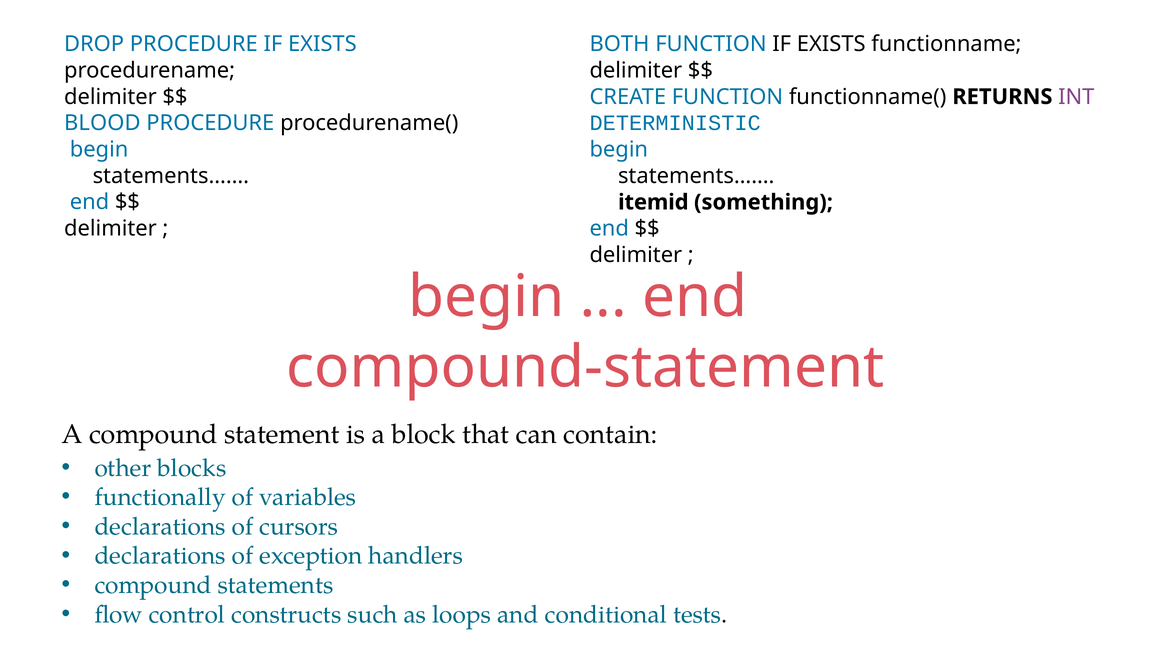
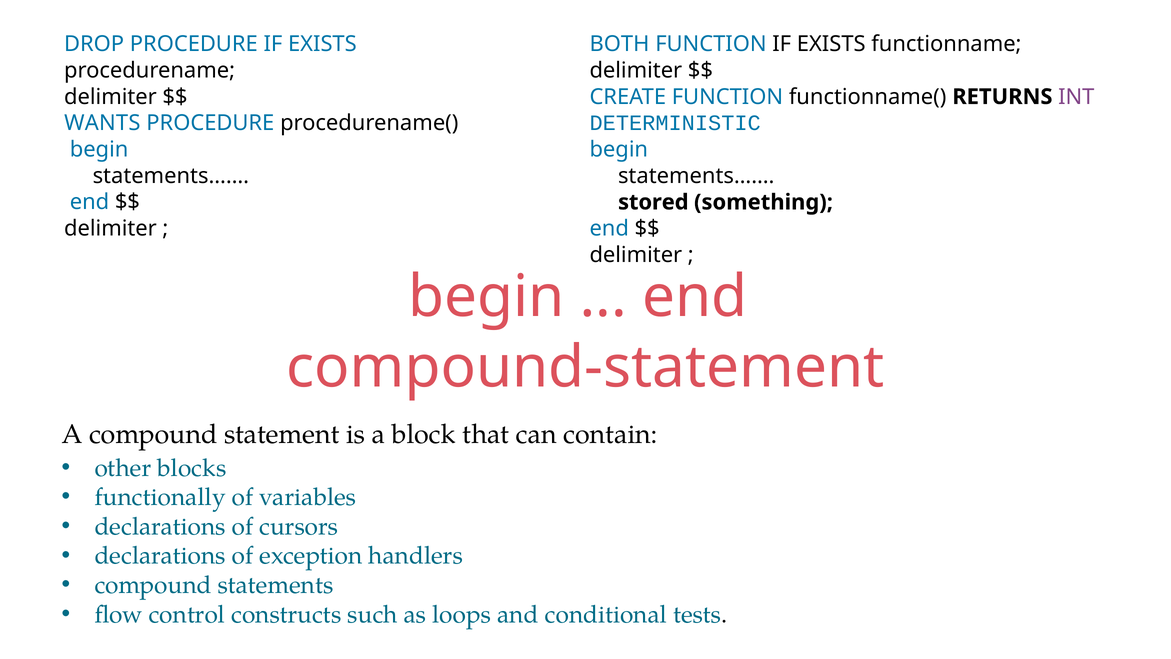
BLOOD: BLOOD -> WANTS (102, 123)
itemid: itemid -> stored (653, 202)
